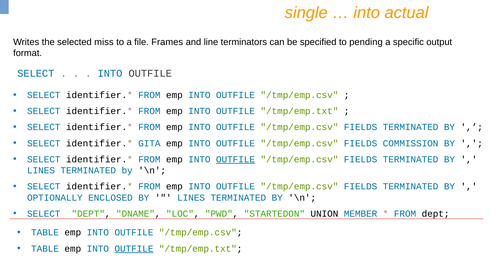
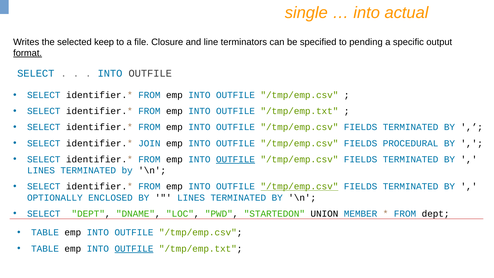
miss: miss -> keep (104, 42)
Frames: Frames -> Closure (167, 42)
format underline: none -> present (28, 53)
GITA: GITA -> JOIN (149, 143)
COMMISSION: COMMISSION -> PROCEDURAL (411, 143)
/tmp/emp.csv underline: none -> present (299, 186)
